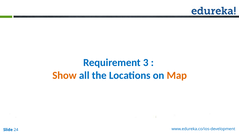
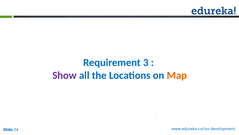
Show colour: orange -> purple (65, 75)
